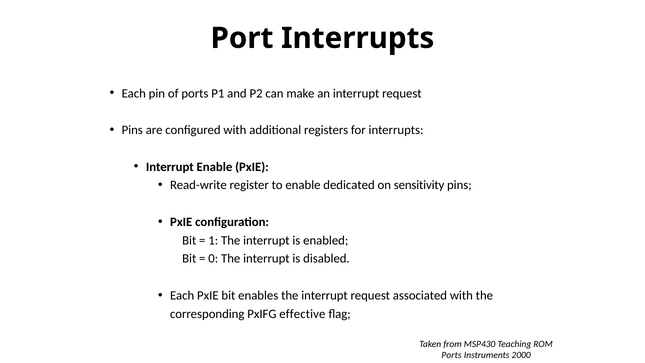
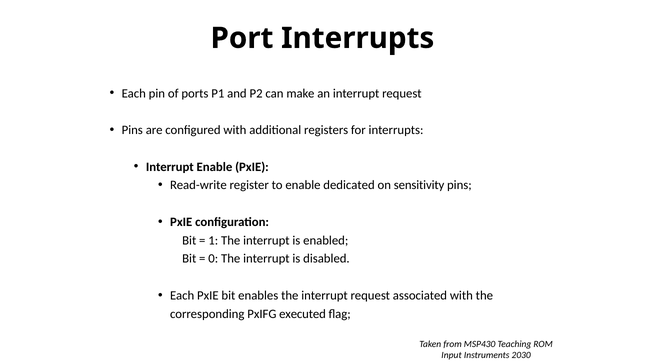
effective: effective -> executed (303, 314)
Ports: Ports -> Input (452, 355)
2000: 2000 -> 2030 (521, 355)
